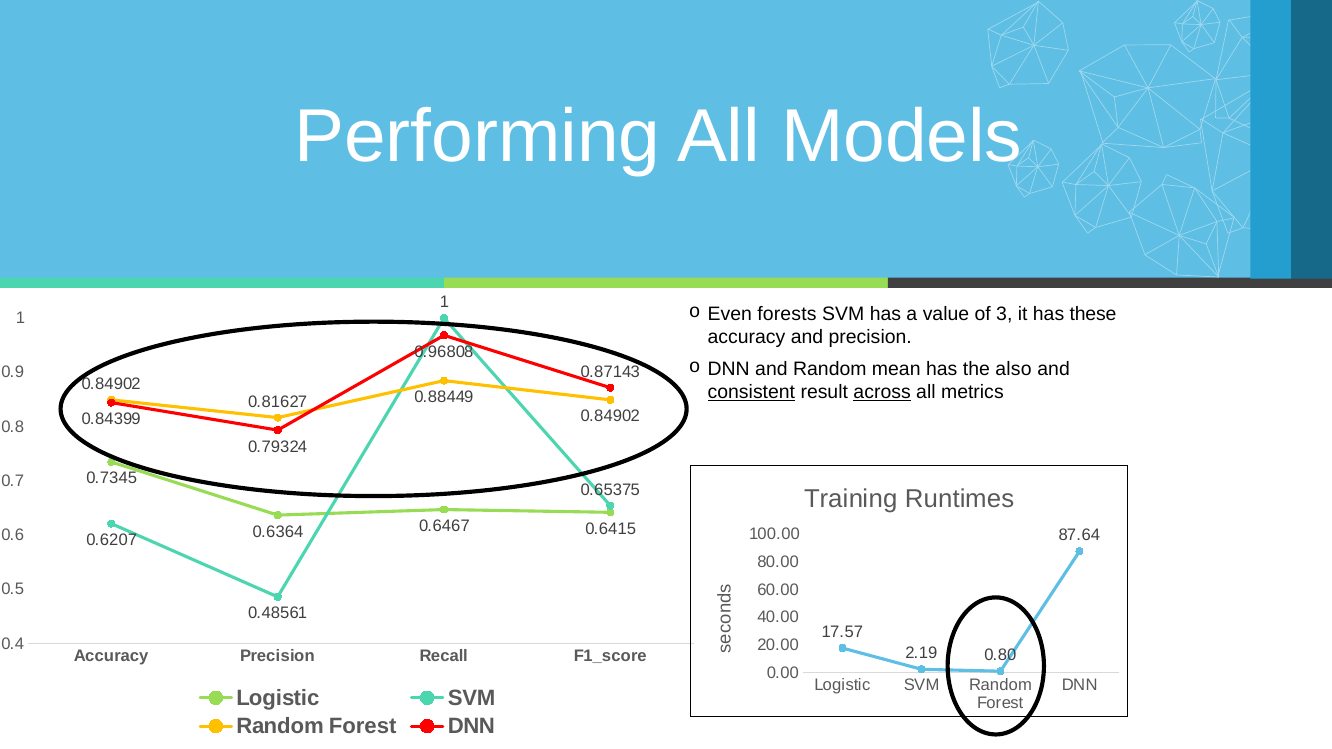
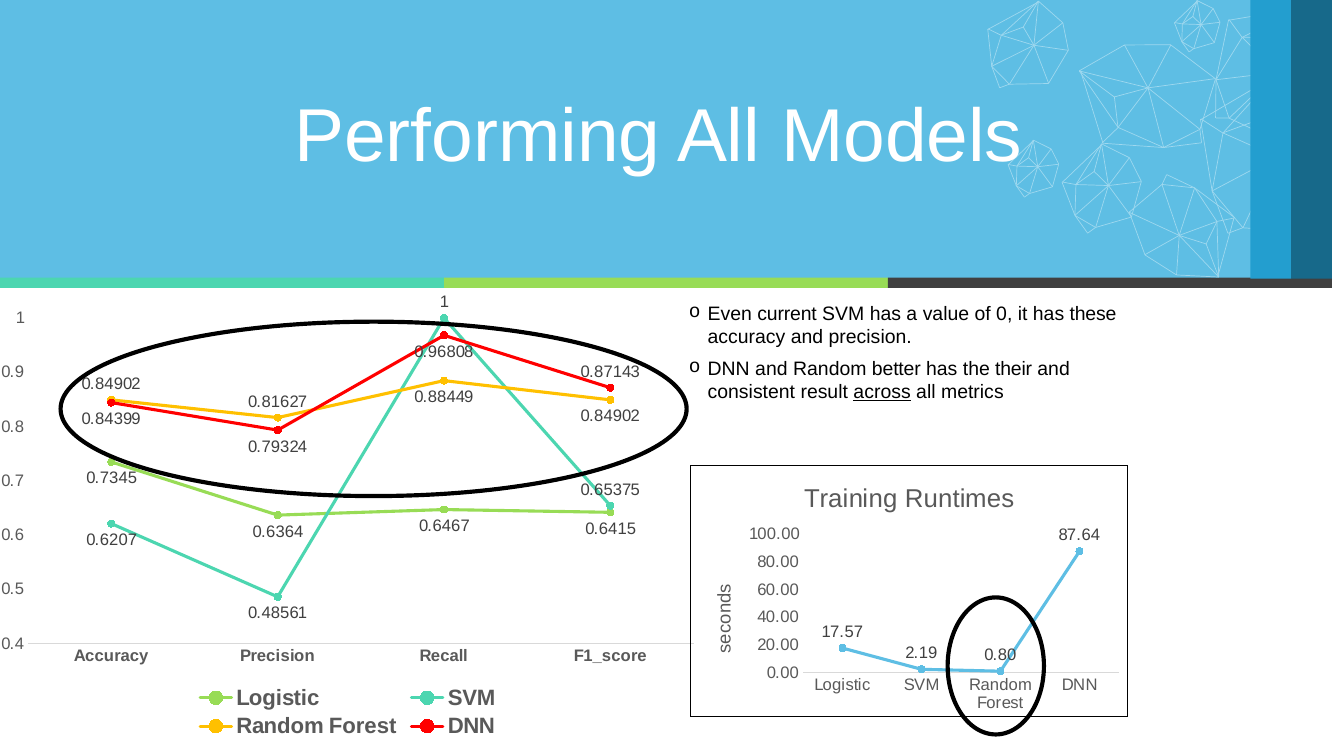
forests: forests -> current (787, 314)
3: 3 -> 0 (1004, 314)
mean: mean -> better (896, 369)
also: also -> their (1014, 369)
consistent underline: present -> none (751, 392)
